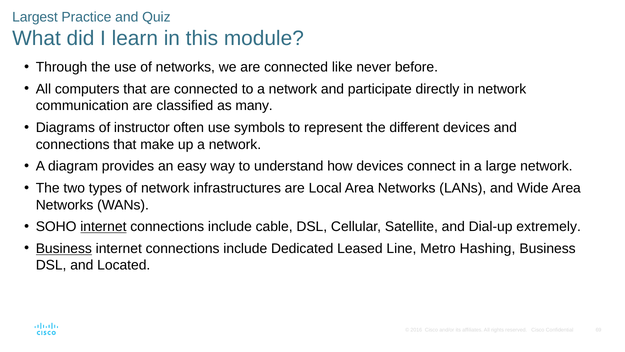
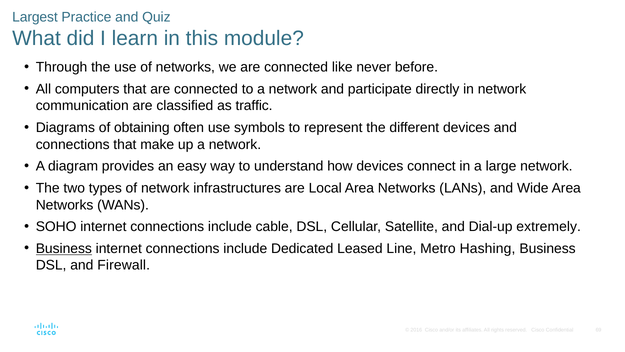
many: many -> traffic (254, 106)
instructor: instructor -> obtaining (142, 128)
internet underline: present -> none (103, 227)
Located: Located -> Firewall (124, 265)
